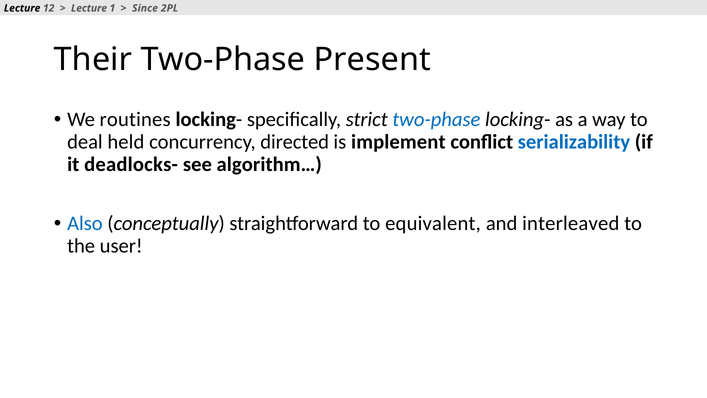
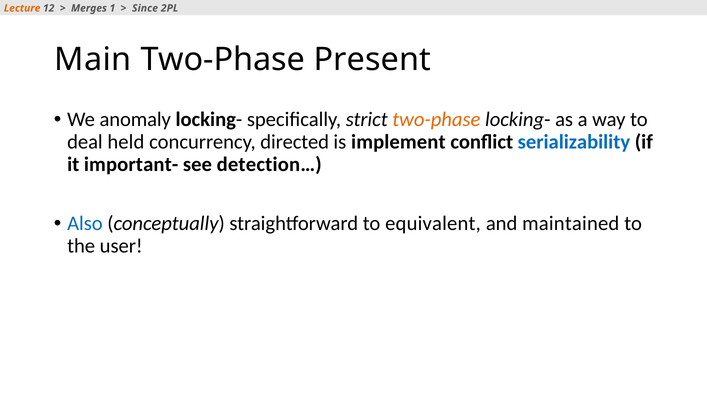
Lecture colour: black -> orange (22, 8)
Lecture: Lecture -> Merges (89, 8)
Their: Their -> Main (93, 59)
routines: routines -> anomaly (135, 120)
two-phase colour: blue -> orange (436, 120)
deadlocks-: deadlocks- -> important- (131, 164)
algorithm…: algorithm… -> detection… (269, 164)
interleaved: interleaved -> maintained (571, 223)
